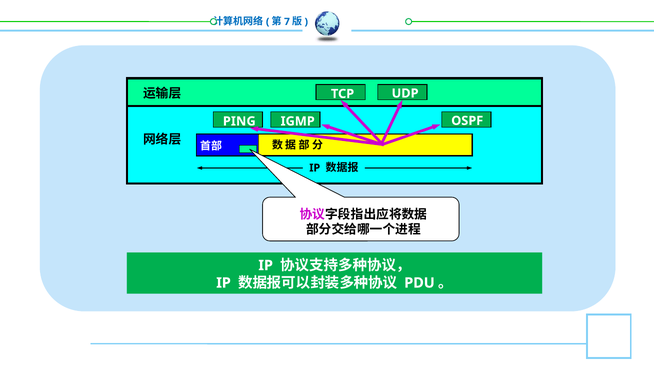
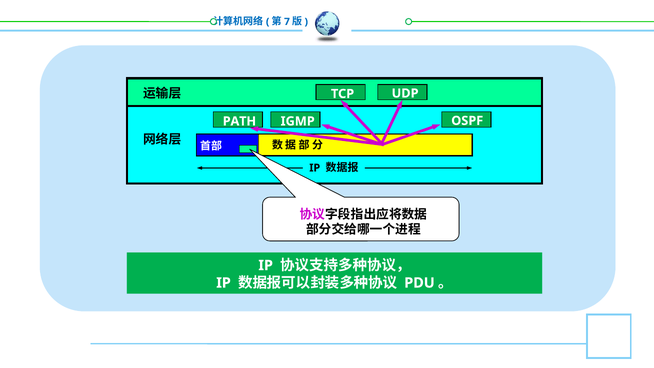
PING: PING -> PATH (239, 121)
